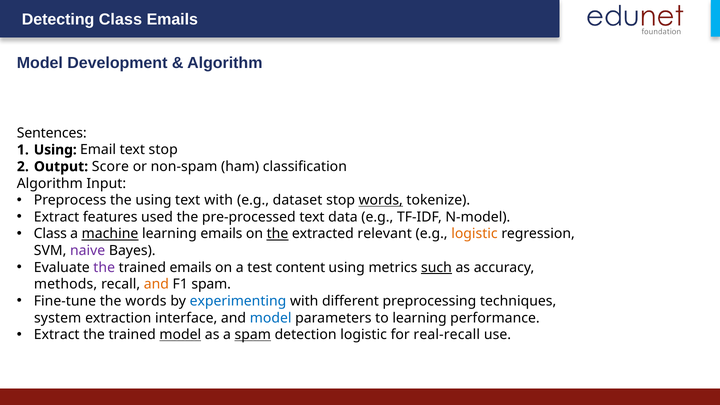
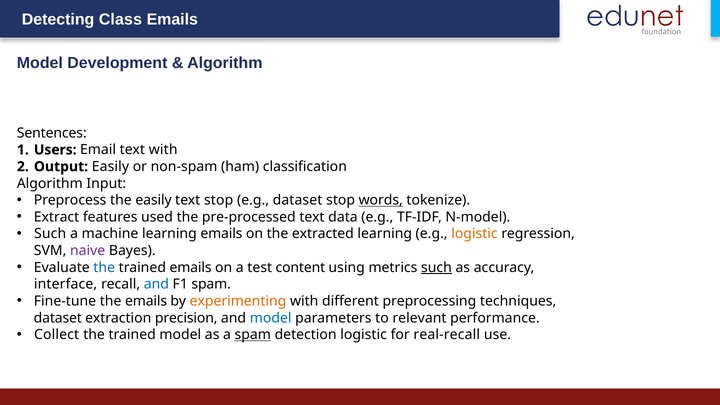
Using: Using -> Users (55, 150)
text stop: stop -> with (163, 150)
Output Score: Score -> Easily (110, 167)
the using: using -> easily (154, 200)
text with: with -> stop (219, 200)
Class: Class -> Such (50, 234)
machine underline: present -> none (110, 234)
the underline: present -> none (277, 234)
extracted relevant: relevant -> learning (385, 234)
the colour: purple -> blue (104, 267)
methods: methods -> interface (66, 284)
and colour: orange -> blue (156, 284)
the words: words -> emails (146, 301)
experimenting colour: blue -> orange (238, 301)
system: system -> dataset (58, 318)
interface: interface -> precision (186, 318)
to learning: learning -> relevant (419, 318)
Extract: Extract -> Collect (57, 335)
model underline: present -> none (180, 335)
